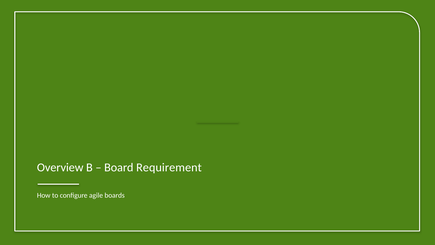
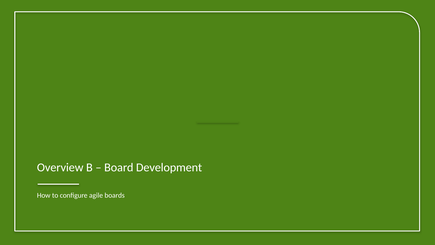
Requirement: Requirement -> Development (169, 167)
